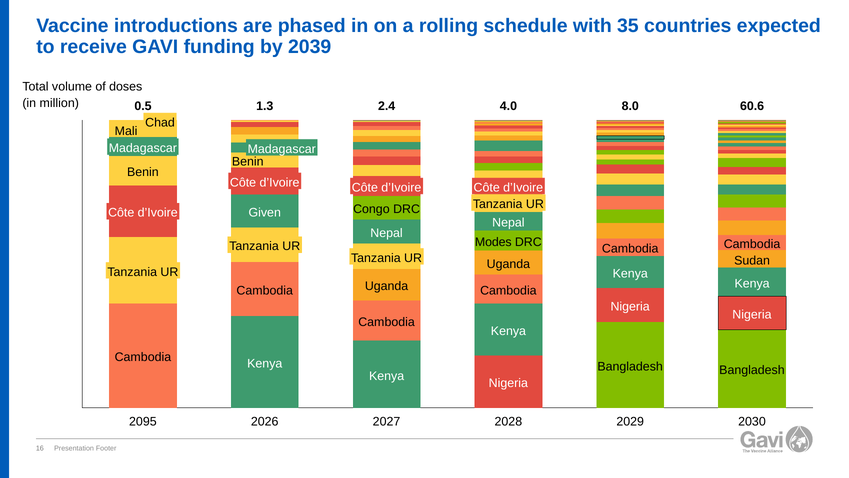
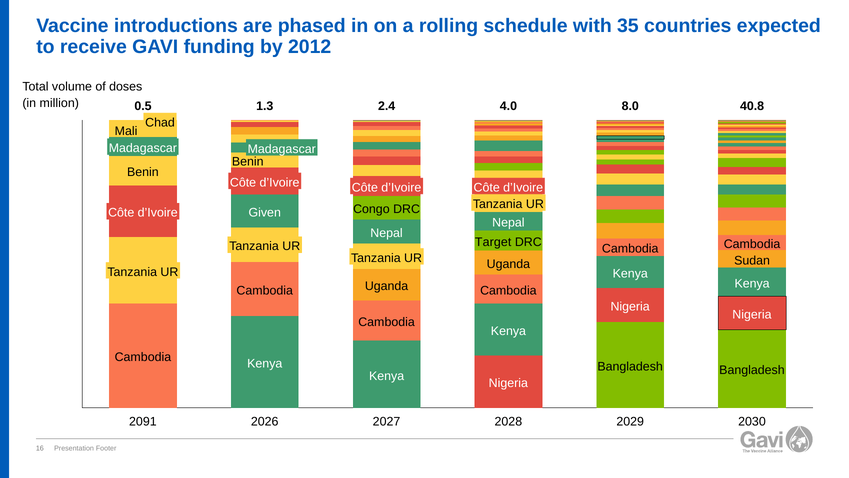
2039: 2039 -> 2012 (310, 47)
60.6: 60.6 -> 40.8 (752, 106)
Modes: Modes -> Target (493, 242)
2095: 2095 -> 2091 (143, 421)
